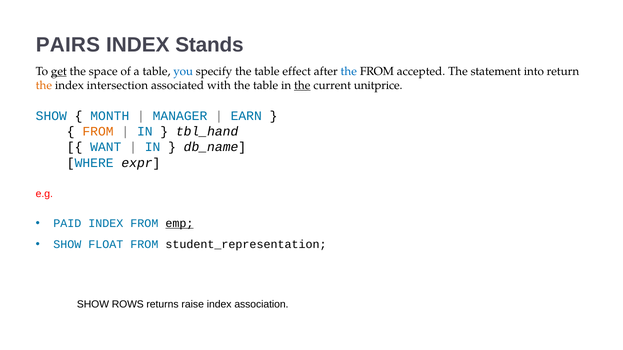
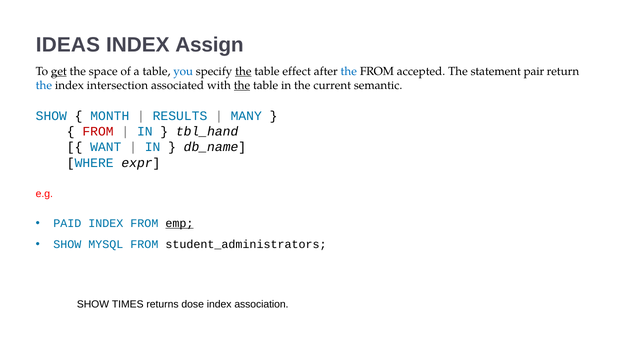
PAIRS: PAIRS -> IDEAS (68, 45)
Stands: Stands -> Assign (209, 45)
the underline: none -> present (243, 71)
into: into -> pair (534, 71)
the colour: orange -> blue (44, 85)
the underline: none -> present (242, 85)
the underline: present -> none (302, 85)
unitprice: unitprice -> semantic (378, 85)
MANAGER: MANAGER -> RESULTS (180, 116)
EARN: EARN -> MANY (246, 116)
FROM colour: orange -> red (98, 132)
FLOAT: FLOAT -> MYSQL (106, 245)
student_representation: student_representation -> student_administrators (246, 245)
ROWS: ROWS -> TIMES (128, 305)
raise: raise -> dose (193, 305)
